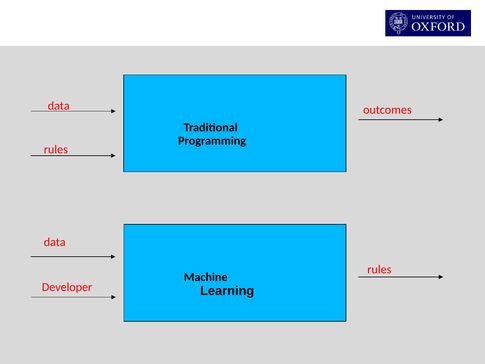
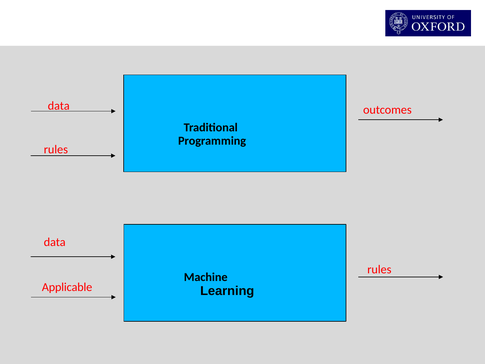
Developer: Developer -> Applicable (67, 287)
